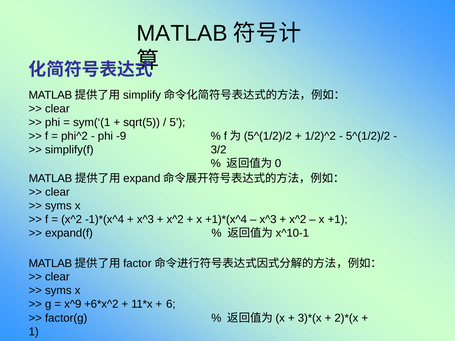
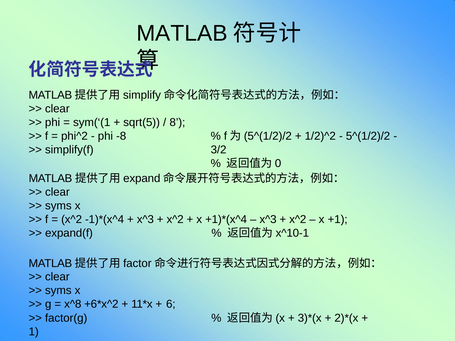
5: 5 -> 8 (177, 122)
-9: -9 -> -8 (121, 136)
x^9: x^9 -> x^8 (73, 304)
